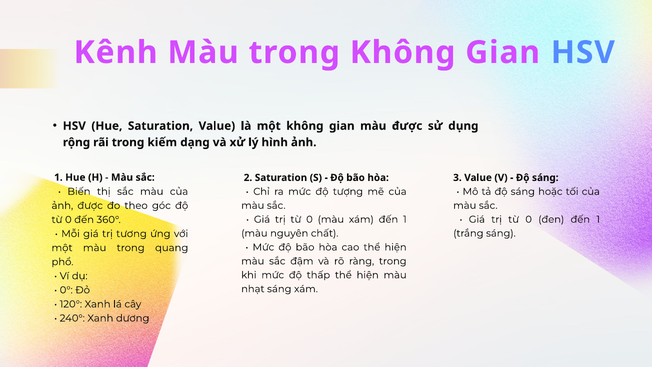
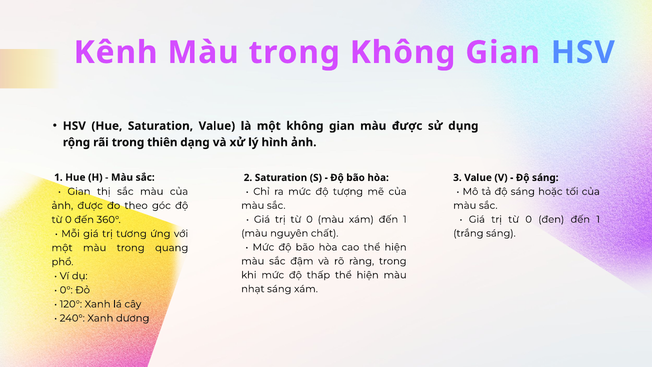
kiếm: kiếm -> thiên (162, 142)
Biến: Biến -> Gian (79, 191)
